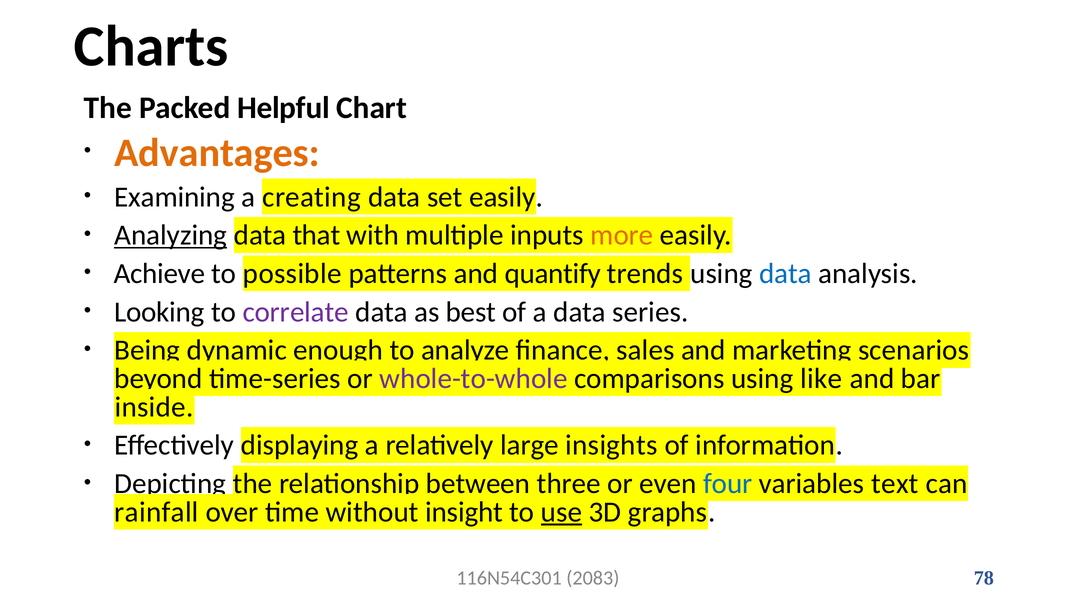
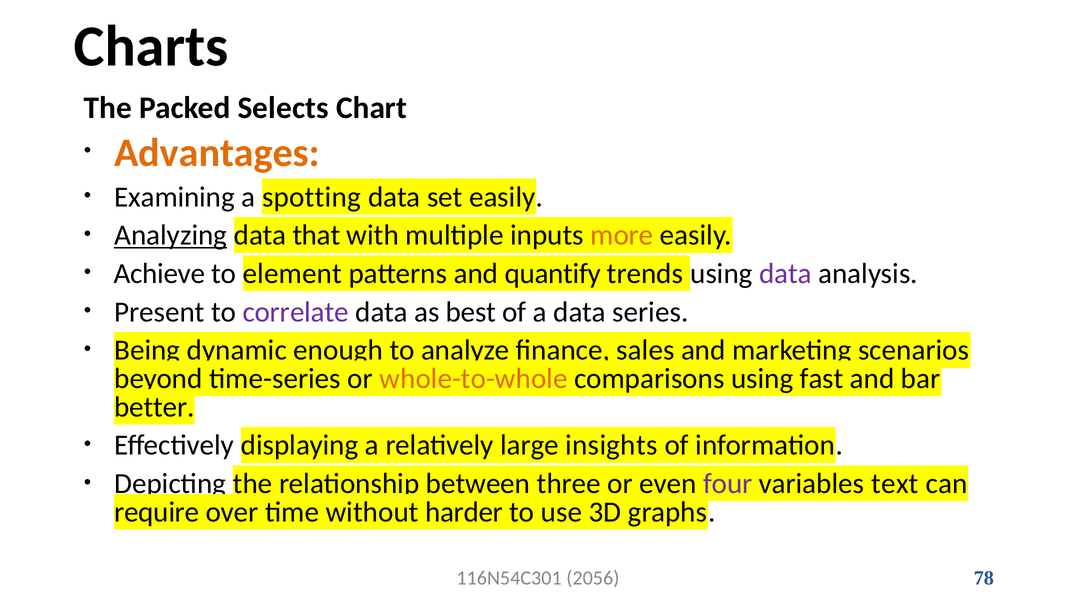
Helpful: Helpful -> Selects (283, 108)
creating: creating -> spotting (312, 197)
possible: possible -> element (292, 274)
data colour: blue -> purple (785, 274)
Looking: Looking -> Present (159, 312)
whole-to-whole colour: purple -> orange (474, 379)
like: like -> fast (822, 379)
inside: inside -> better (154, 407)
four colour: blue -> purple (728, 484)
rainfall: rainfall -> require (157, 512)
insight: insight -> harder (464, 512)
use underline: present -> none (561, 512)
2083: 2083 -> 2056 (593, 578)
